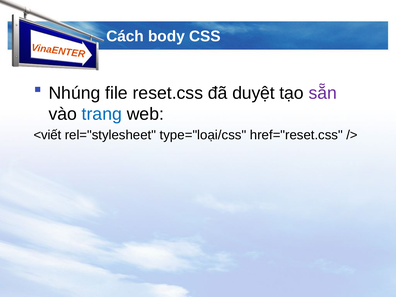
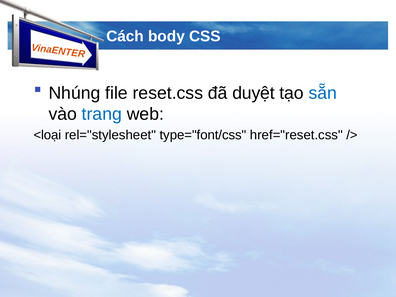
sẵn colour: purple -> blue (323, 93)
<viết: <viết -> <loại (47, 135)
type="loại/css: type="loại/css -> type="font/css (203, 135)
